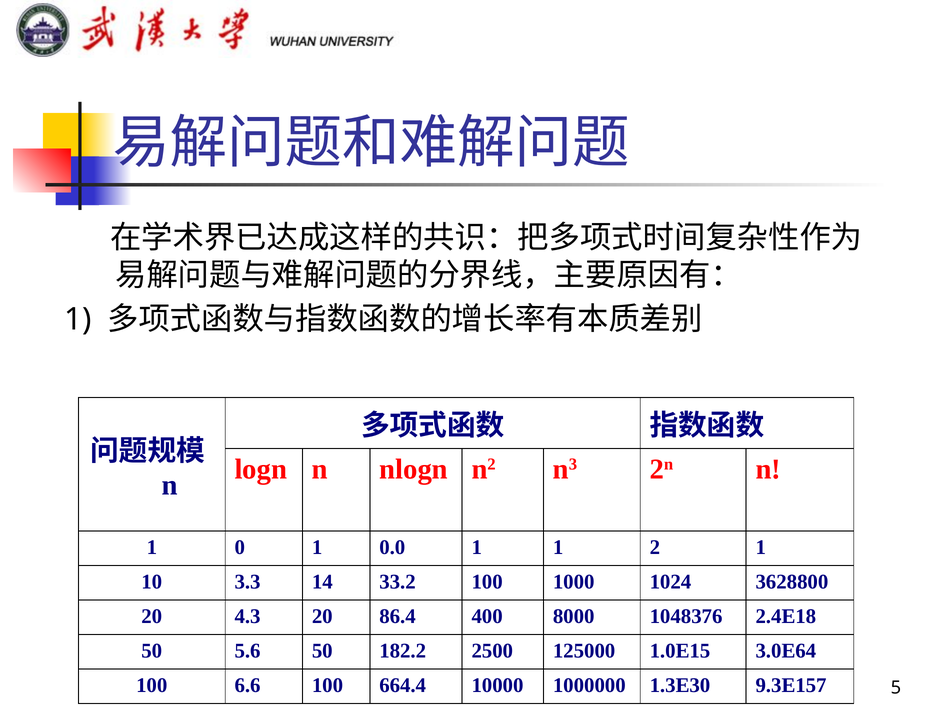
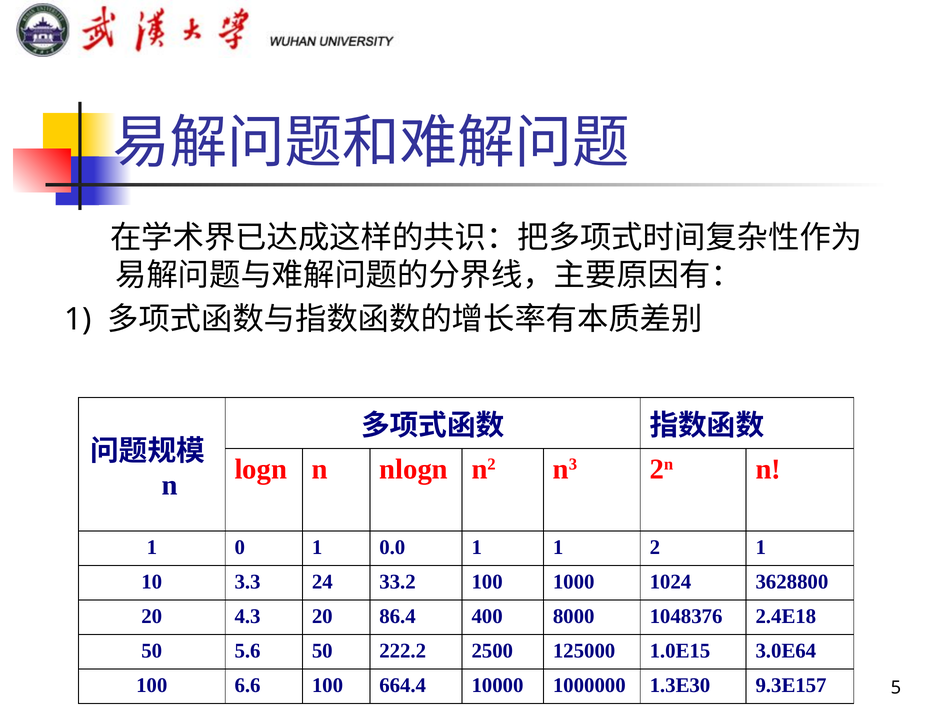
14: 14 -> 24 (322, 582)
182.2: 182.2 -> 222.2 (403, 651)
